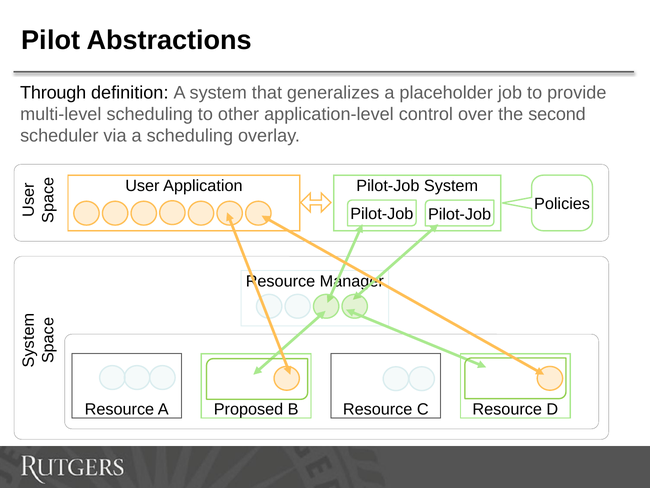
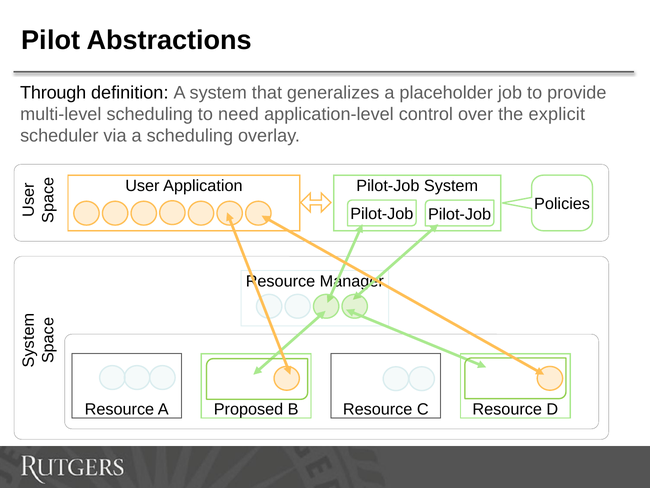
other: other -> need (238, 114)
second: second -> explicit (557, 114)
